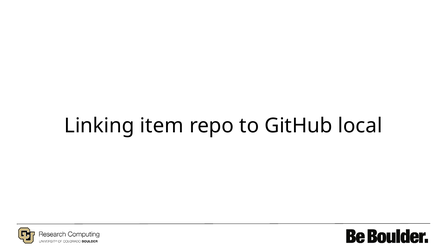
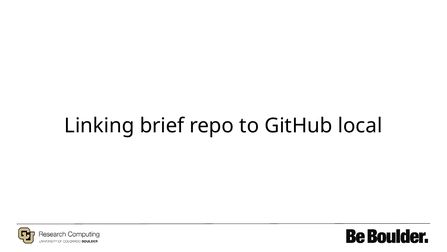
item: item -> brief (162, 126)
